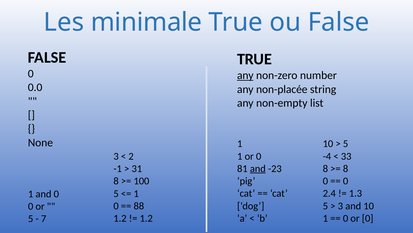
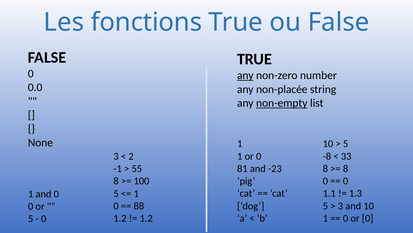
minimale: minimale -> fonctions (146, 22)
non-empty underline: none -> present (282, 103)
-4: -4 -> -8 (327, 156)
and underline: present -> none (258, 168)
31: 31 -> 55 (137, 168)
2.4: 2.4 -> 1.1 (329, 193)
7: 7 -> 0 (44, 218)
